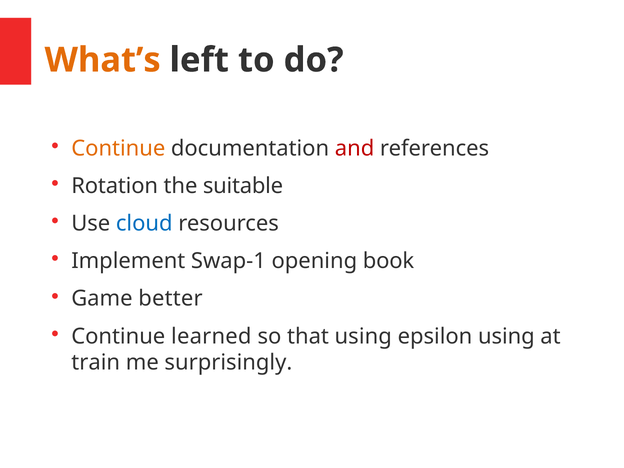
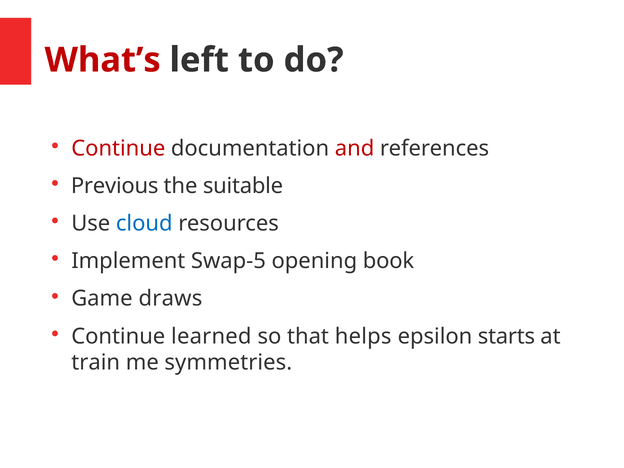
What’s colour: orange -> red (103, 60)
Continue colour: orange -> red (118, 148)
Rotation: Rotation -> Previous (115, 186)
Swap-1: Swap-1 -> Swap-5 (228, 261)
better: better -> draws (170, 299)
that using: using -> helps (363, 336)
epsilon using: using -> starts (506, 336)
surprisingly: surprisingly -> symmetries (228, 363)
